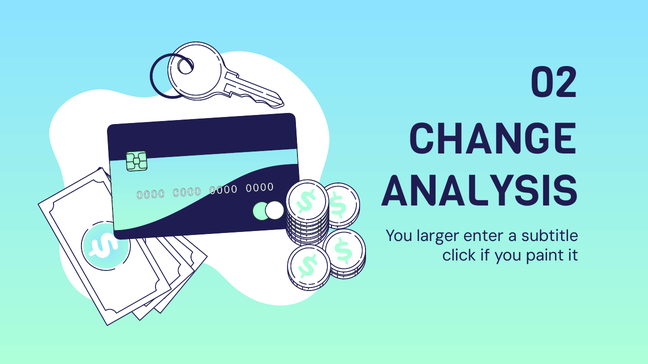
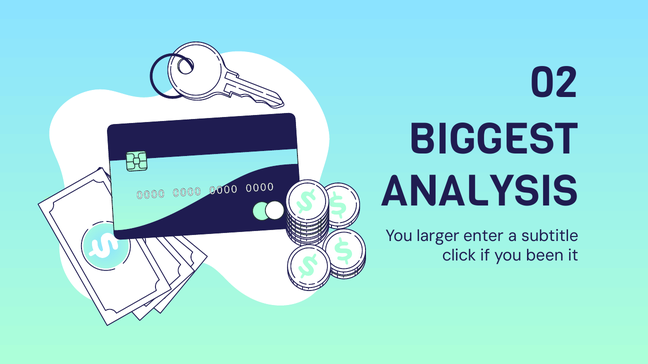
CHANGE: CHANGE -> BIGGEST (494, 140)
paint: paint -> been (545, 256)
